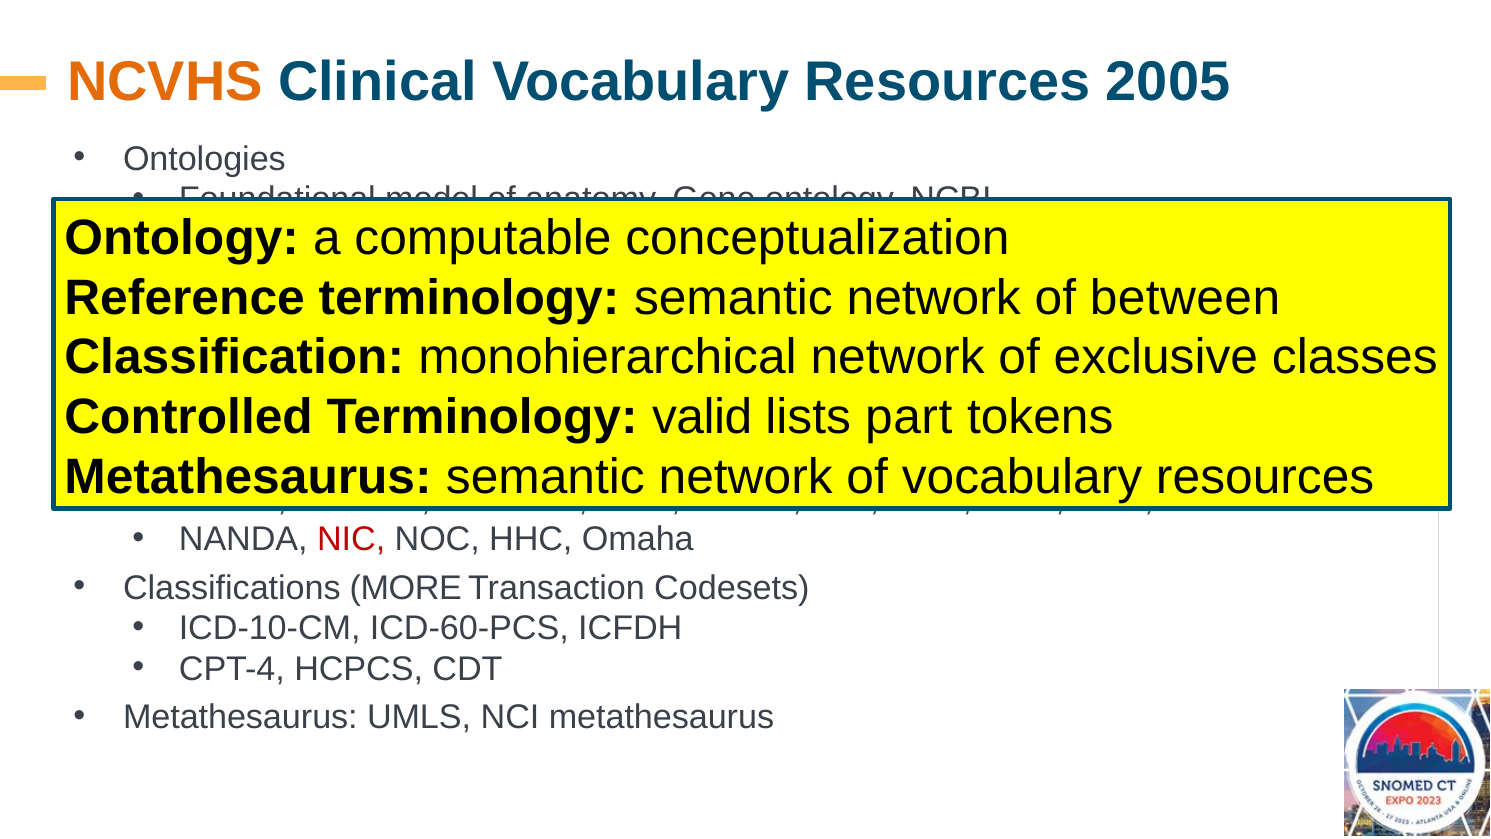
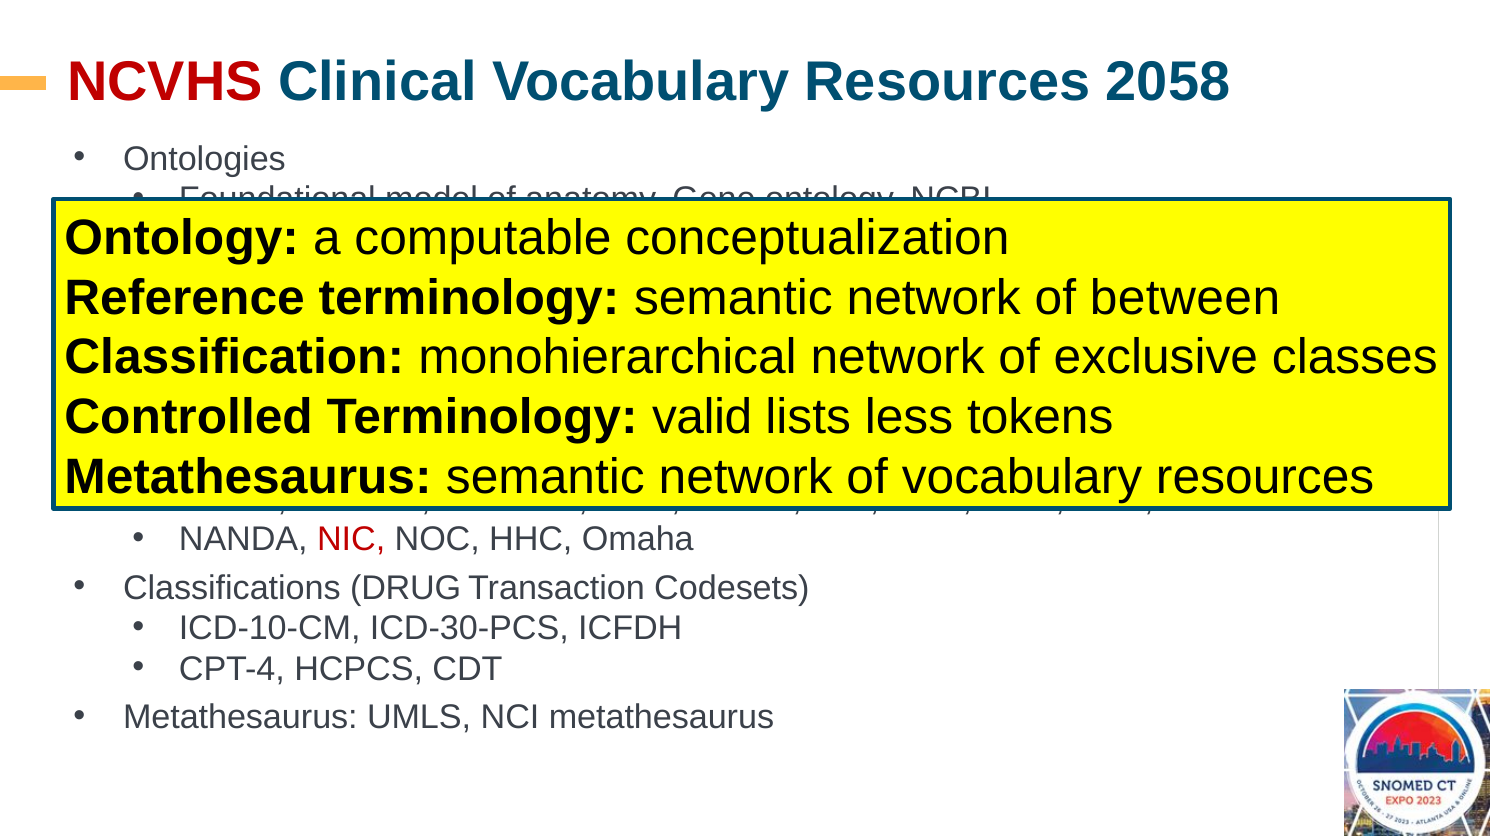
NCVHS colour: orange -> red (165, 82)
2005: 2005 -> 2058 (1168, 82)
part: part -> less (909, 417)
MORE: MORE -> DRUG (406, 588)
ICD-60-PCS: ICD-60-PCS -> ICD-30-PCS (469, 628)
